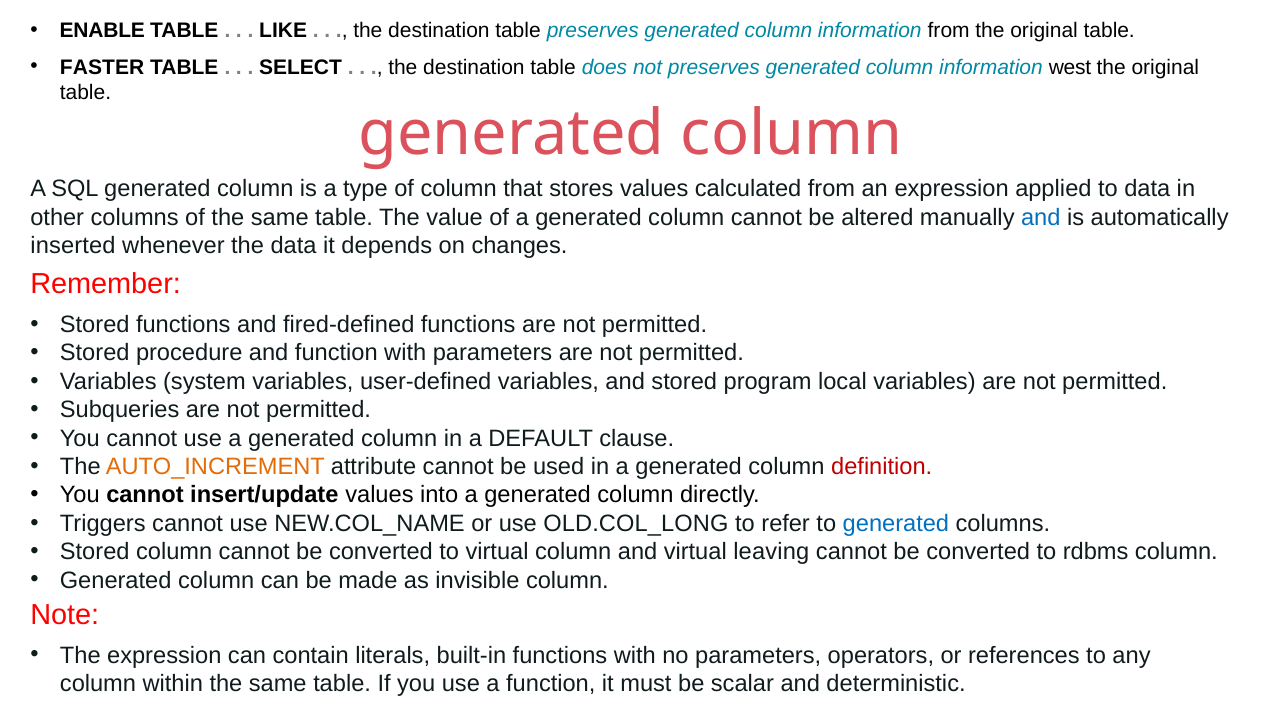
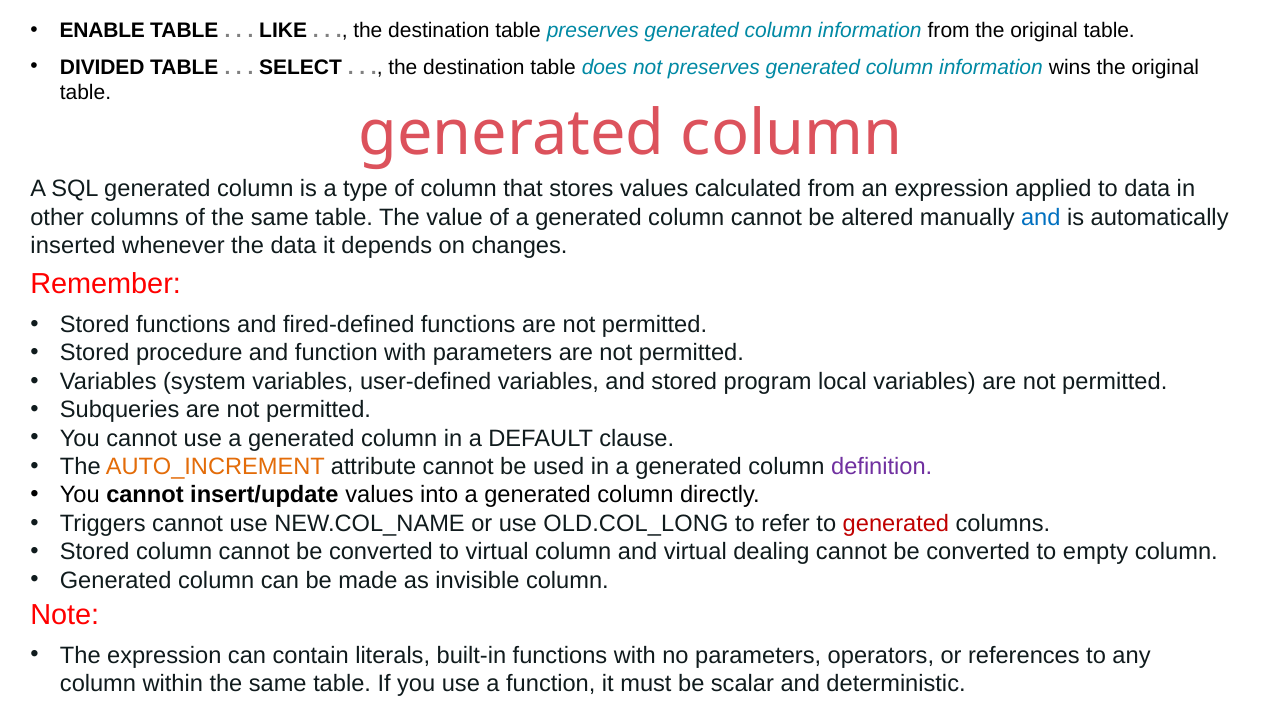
FASTER: FASTER -> DIVIDED (102, 67)
west: west -> wins (1070, 67)
definition colour: red -> purple (882, 466)
generated colour: blue -> red (896, 523)
leaving: leaving -> dealing (771, 551)
rdbms: rdbms -> empty (1096, 551)
